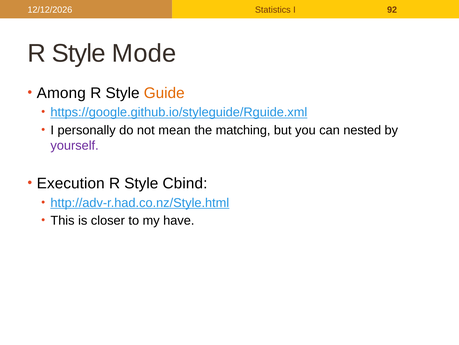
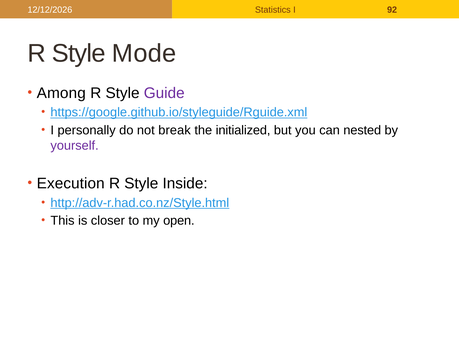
Guide colour: orange -> purple (164, 93)
mean: mean -> break (175, 130)
matching: matching -> initialized (243, 130)
Cbind: Cbind -> Inside (185, 183)
have: have -> open (179, 220)
